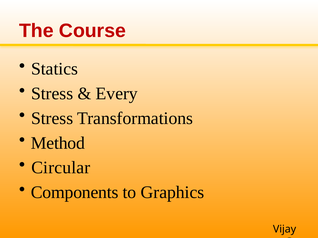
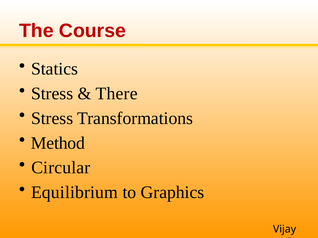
Every: Every -> There (117, 94)
Components: Components -> Equilibrium (74, 193)
